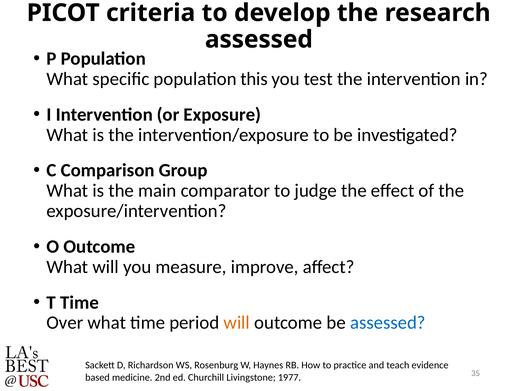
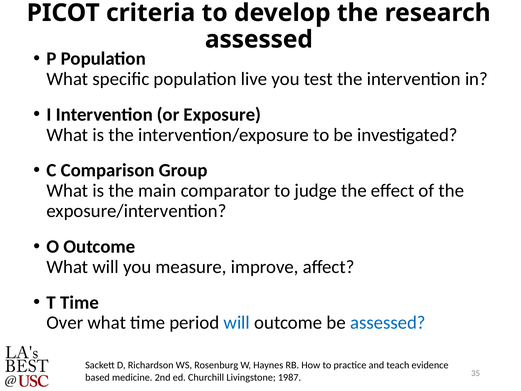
this: this -> live (254, 79)
will colour: orange -> blue (237, 323)
1977: 1977 -> 1987 (290, 377)
